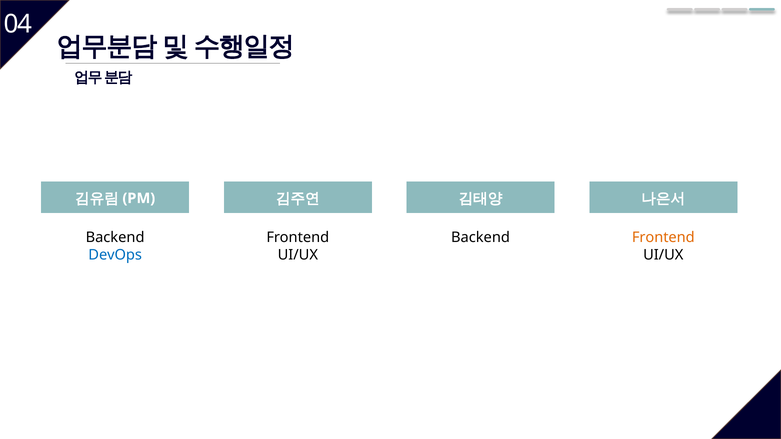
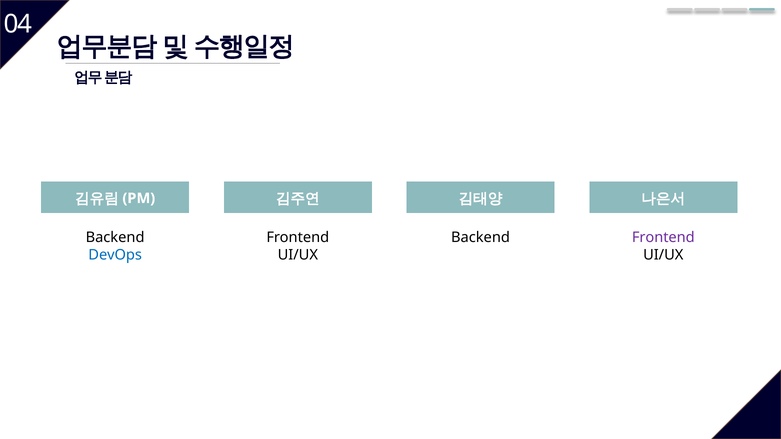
Frontend colour: orange -> purple (663, 238)
